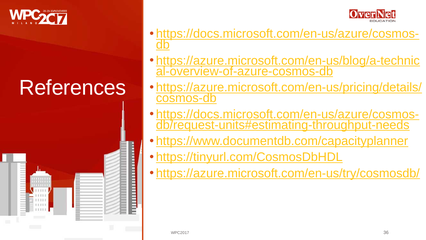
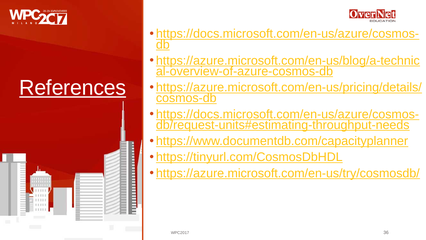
References underline: none -> present (73, 88)
